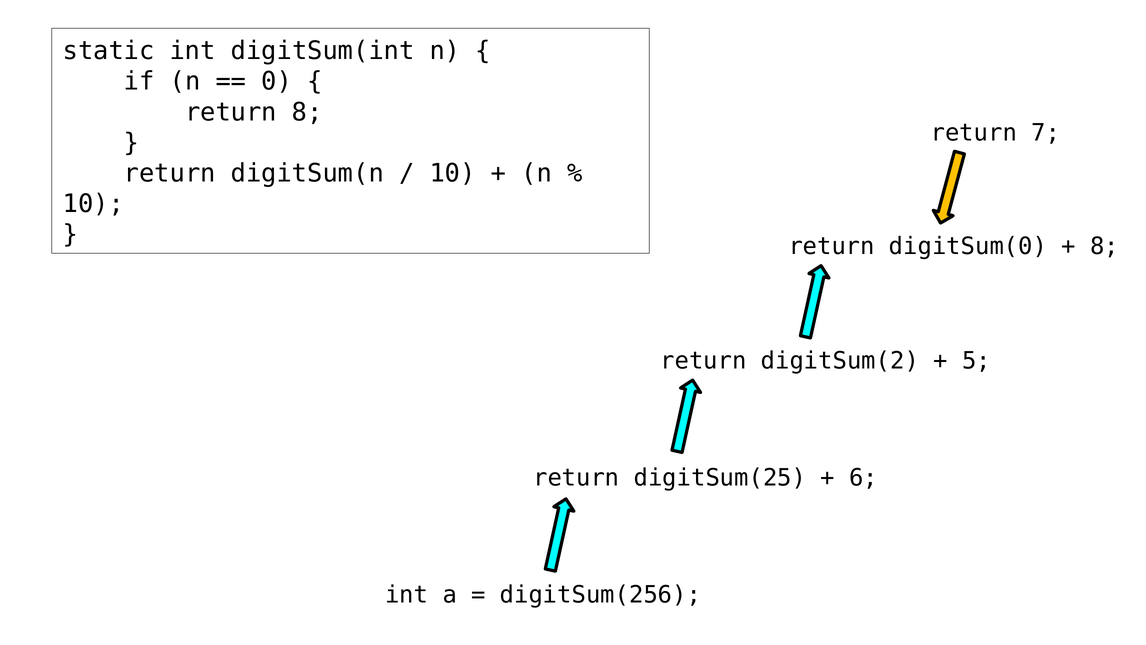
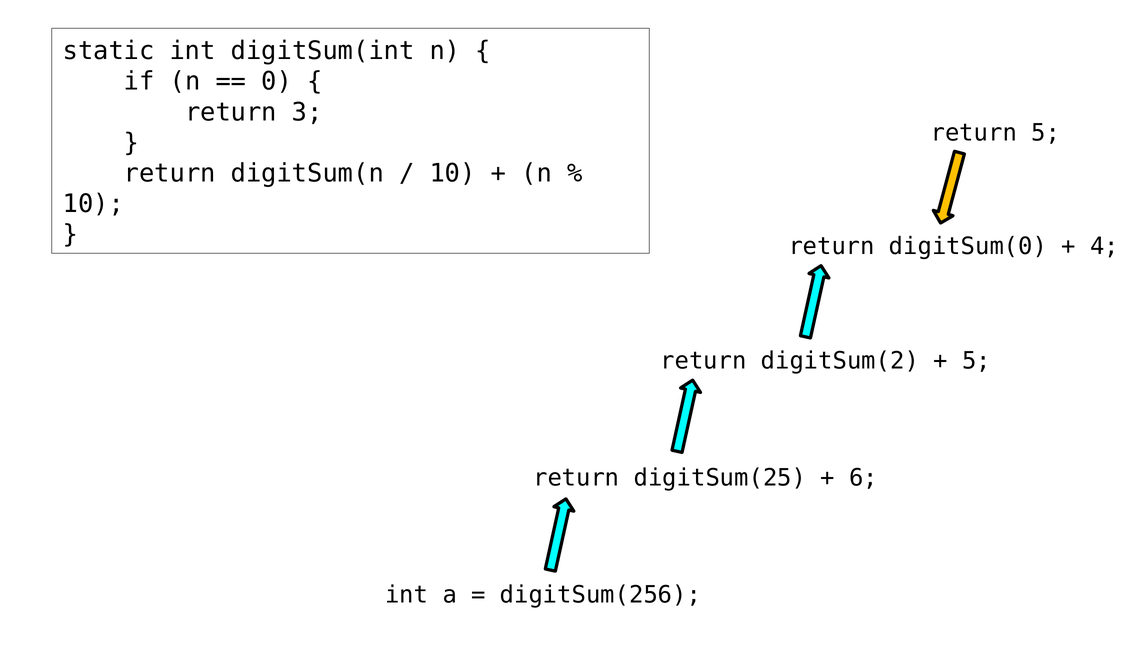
return 8: 8 -> 3 (307, 112)
return 7: 7 -> 5 (1046, 133)
8: 8 -> 4 (1105, 246)
